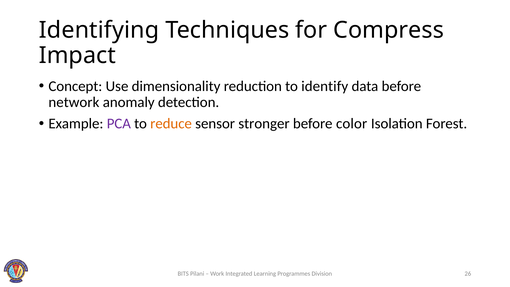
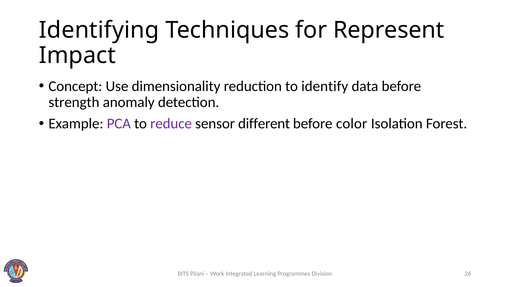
Compress: Compress -> Represent (389, 30)
network: network -> strength (74, 102)
reduce colour: orange -> purple (171, 124)
stronger: stronger -> different (264, 124)
